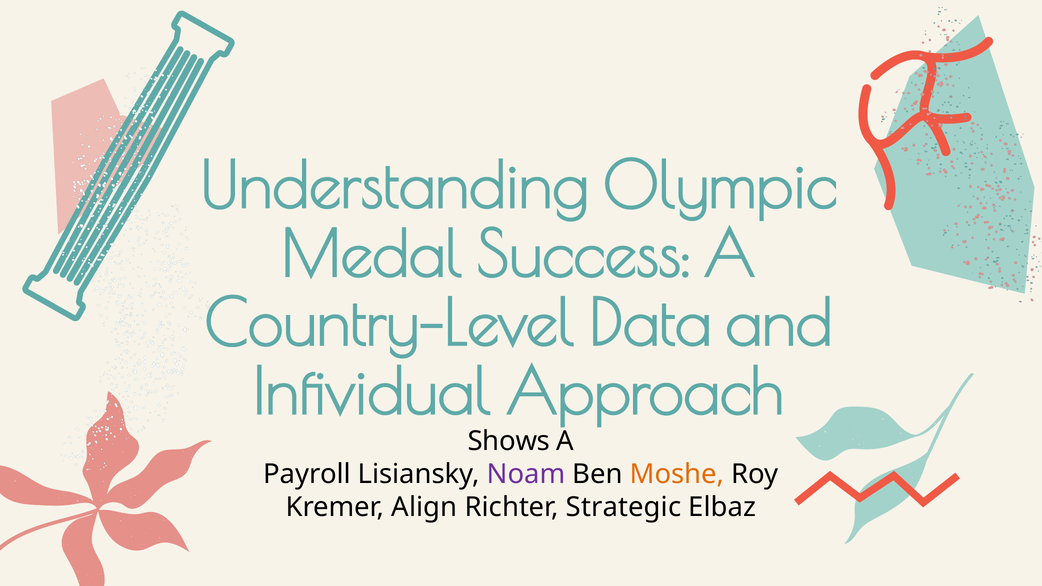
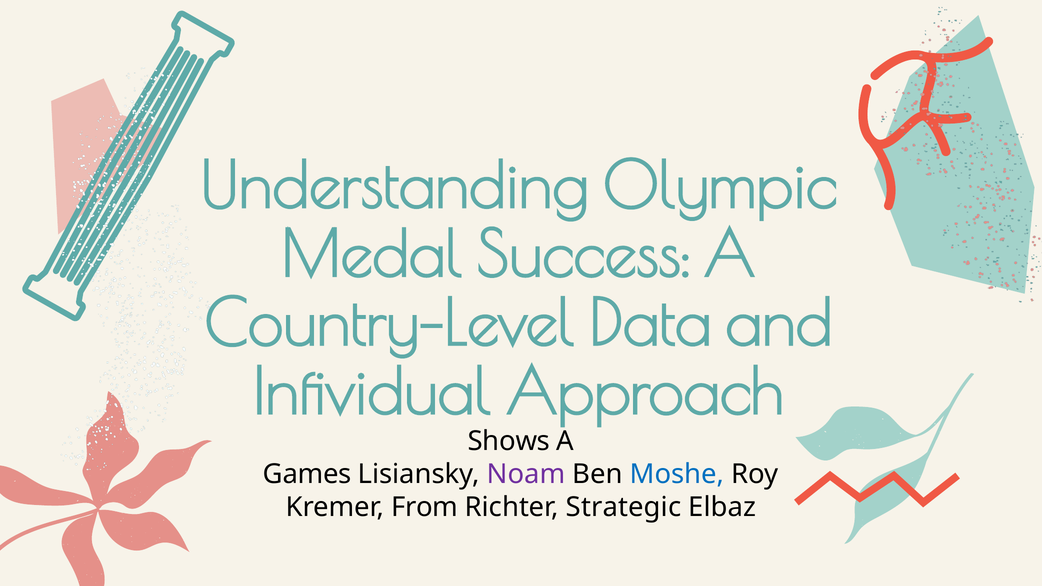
Payroll: Payroll -> Games (307, 474)
Moshe colour: orange -> blue (677, 474)
Align: Align -> From (425, 507)
